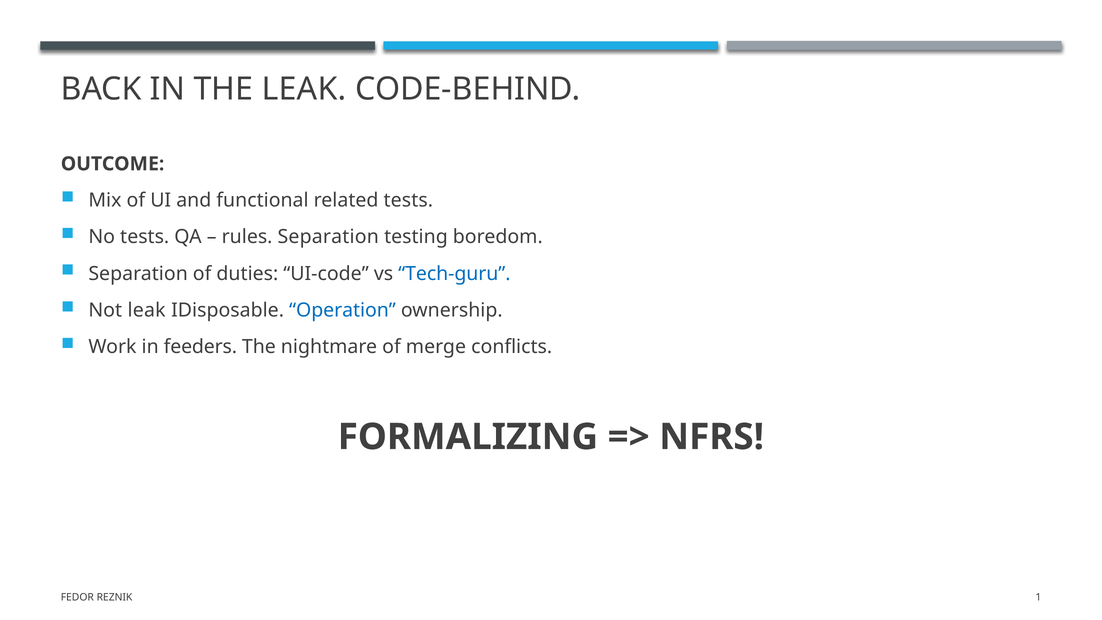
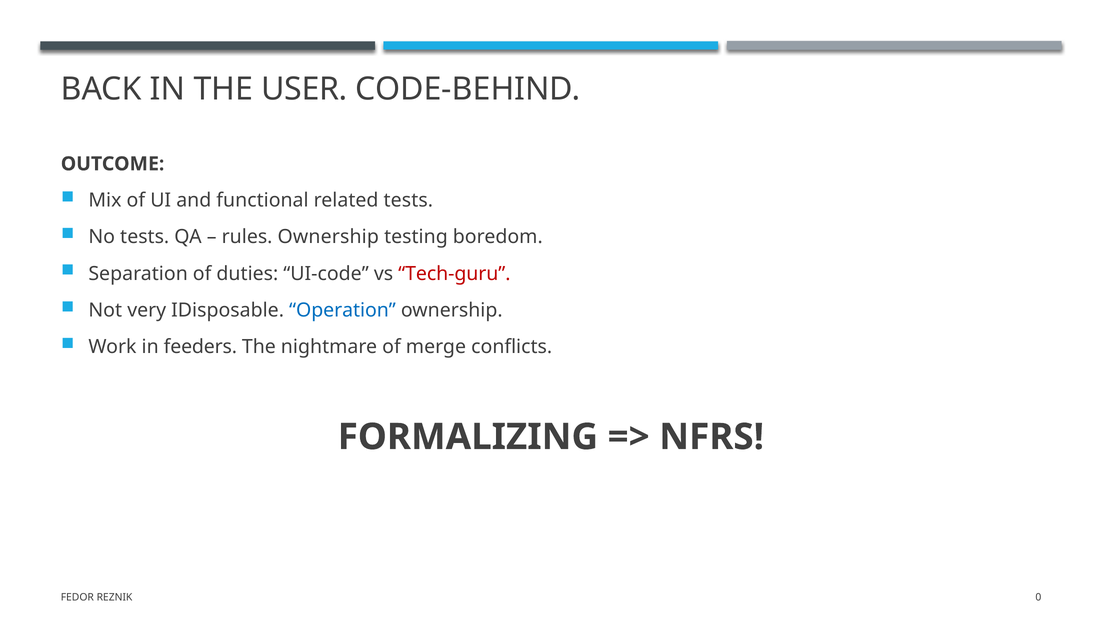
THE LEAK: LEAK -> USER (304, 89)
rules Separation: Separation -> Ownership (328, 237)
Tech-guru colour: blue -> red (454, 274)
Not leak: leak -> very (147, 310)
1: 1 -> 0 (1038, 597)
